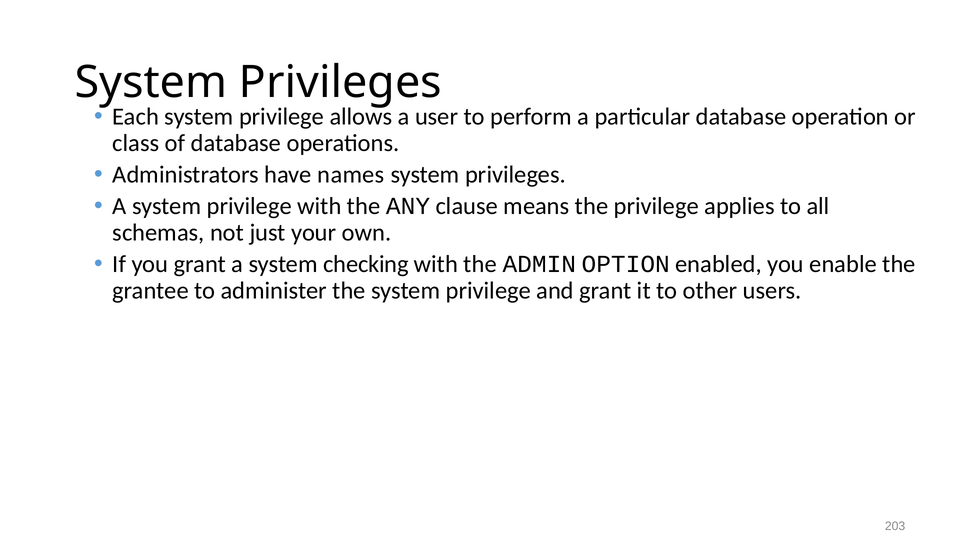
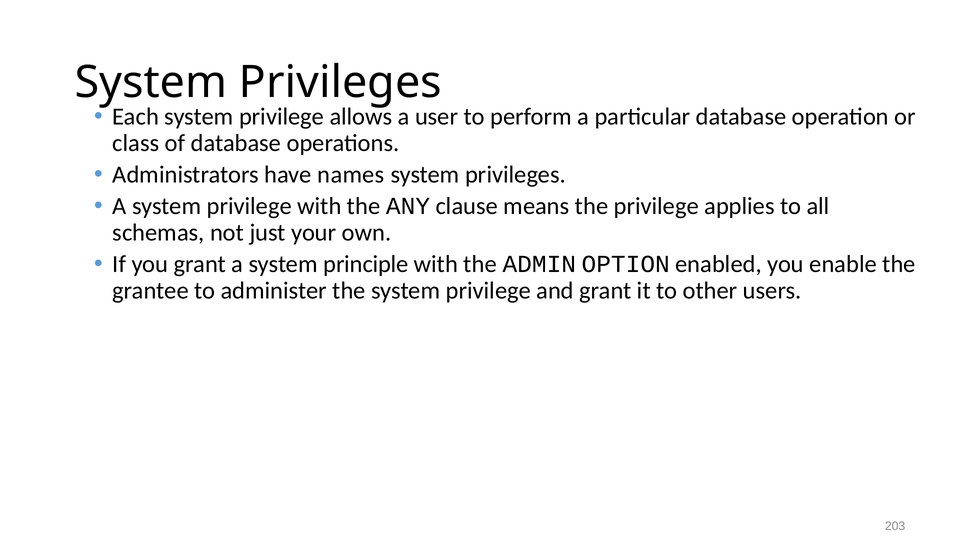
checking: checking -> principle (366, 264)
